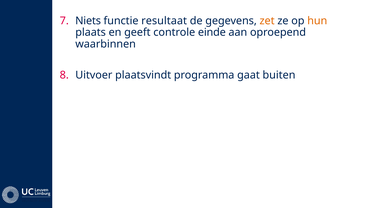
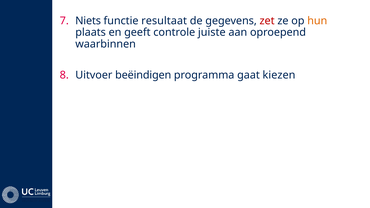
zet colour: orange -> red (267, 21)
einde: einde -> juiste (212, 32)
plaatsvindt: plaatsvindt -> beëindigen (143, 75)
buiten: buiten -> kiezen (279, 75)
